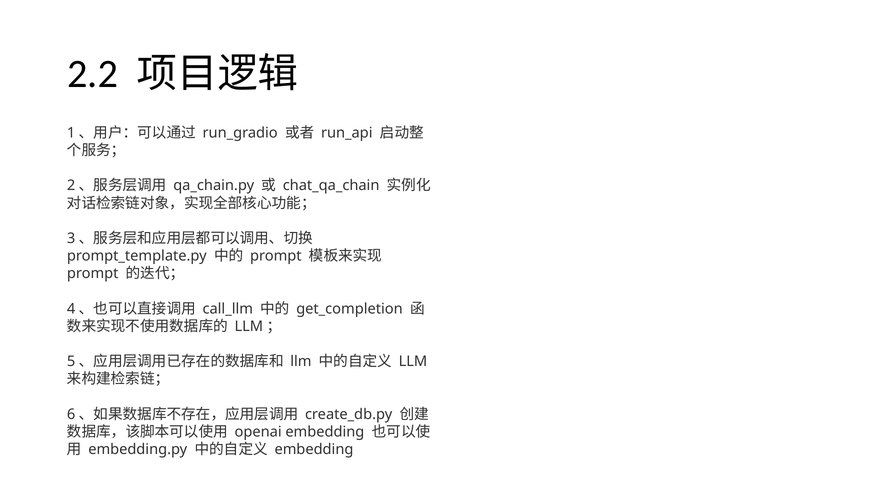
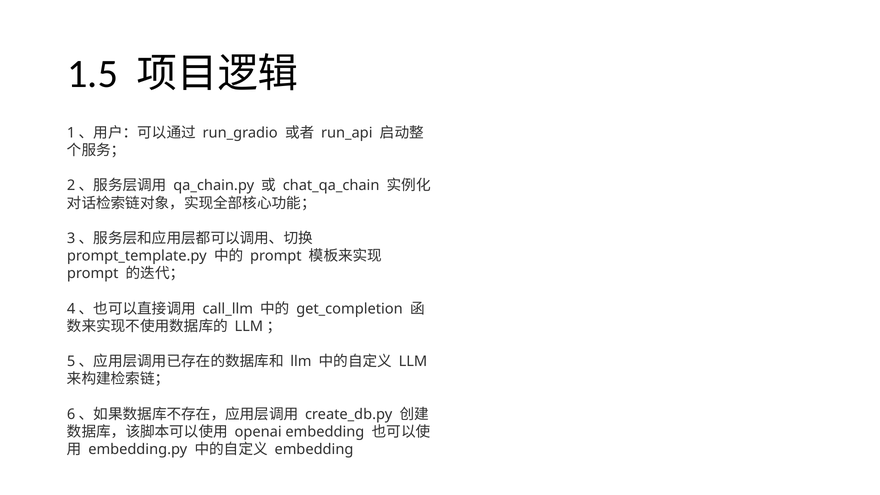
2.2: 2.2 -> 1.5 (93, 74)
